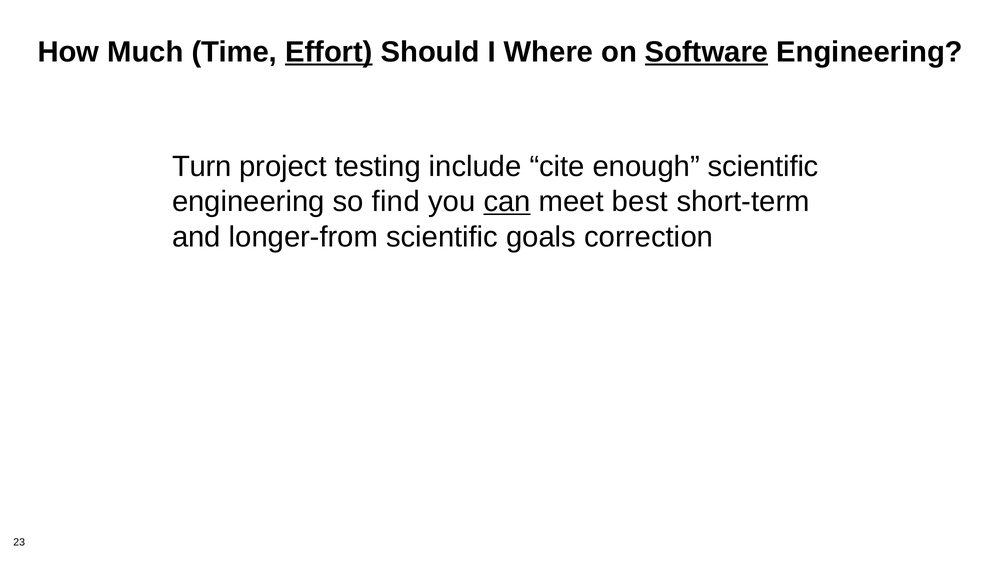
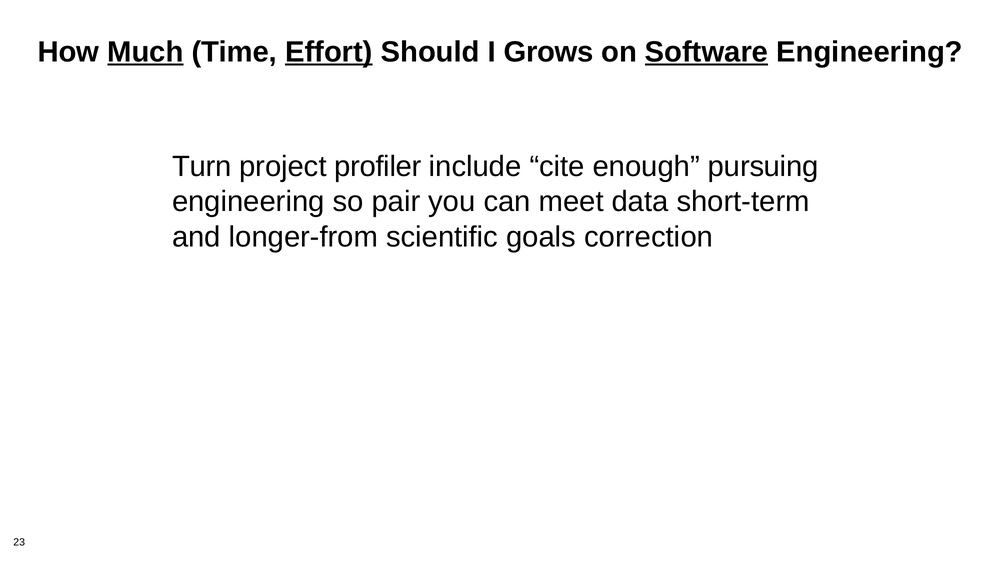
Much underline: none -> present (145, 52)
Where: Where -> Grows (549, 52)
testing: testing -> profiler (378, 166)
enough scientific: scientific -> pursuing (763, 166)
find: find -> pair (396, 201)
can underline: present -> none (507, 201)
best: best -> data (640, 201)
